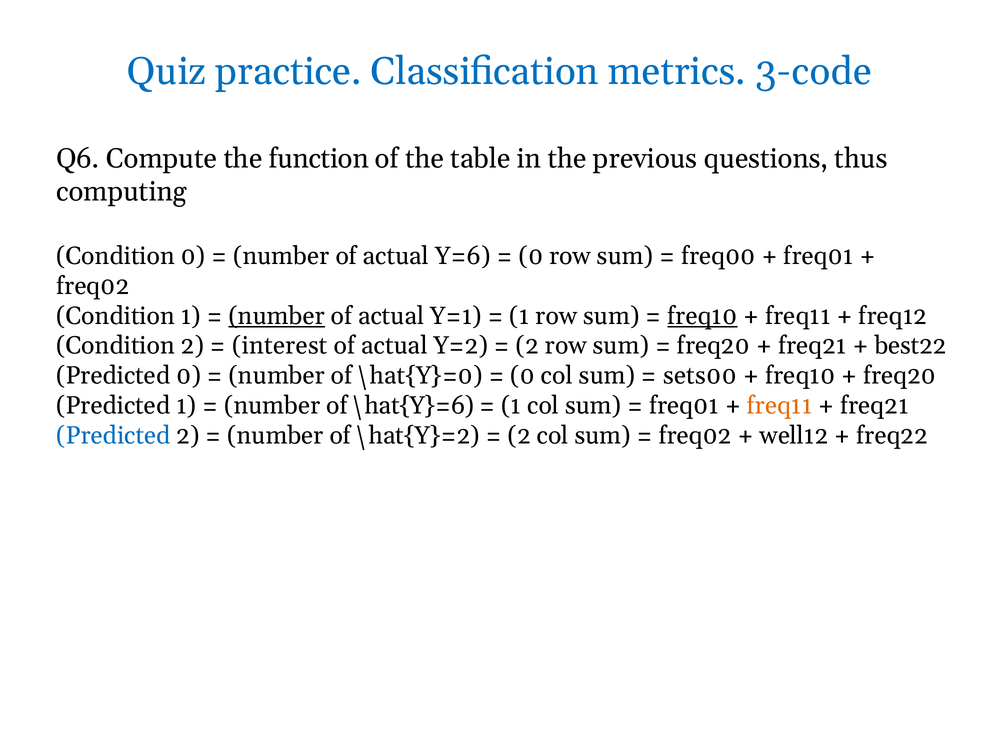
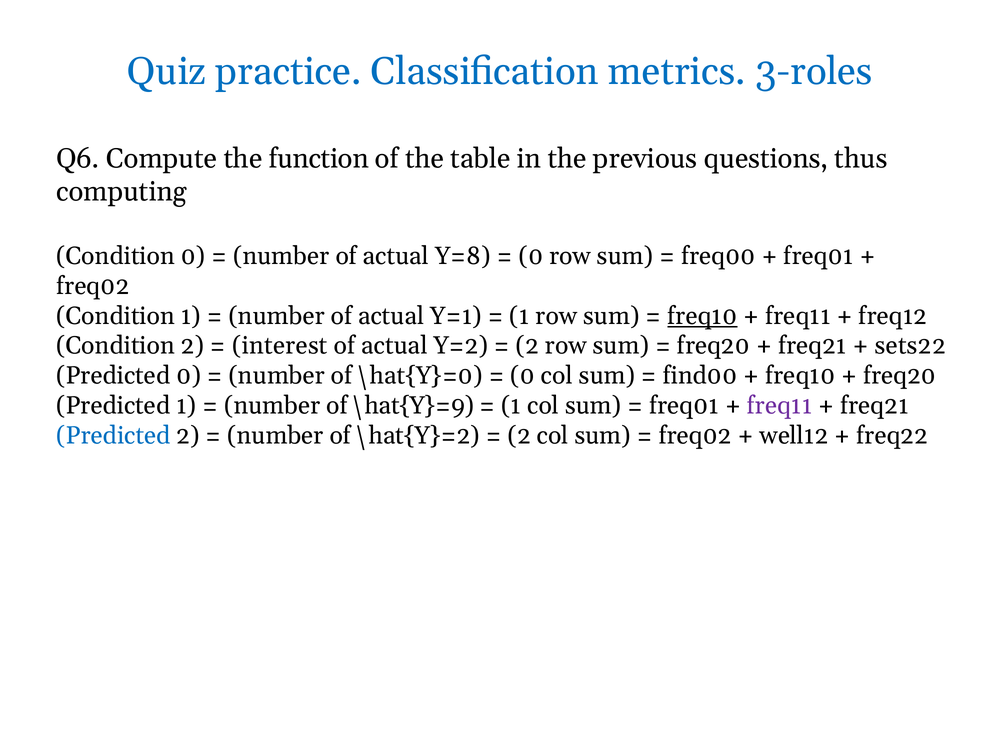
3-code: 3-code -> 3-roles (814, 72)
Y=6: Y=6 -> Y=8 (463, 256)
number underline: present -> none (277, 316)
best22: best22 -> sets22 (910, 346)
sets00: sets00 -> find00 (700, 375)
\hat{Y}=6: \hat{Y}=6 -> \hat{Y}=9 (414, 405)
freq11 colour: orange -> purple (780, 405)
